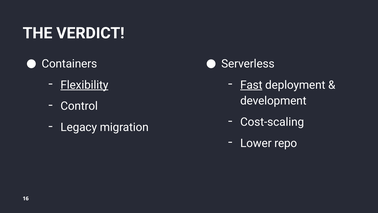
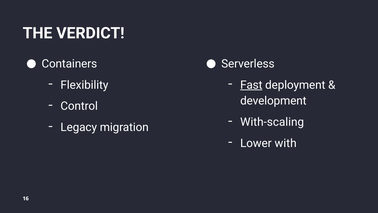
Flexibility underline: present -> none (84, 85)
Cost-scaling: Cost-scaling -> With-scaling (272, 122)
repo: repo -> with (286, 143)
